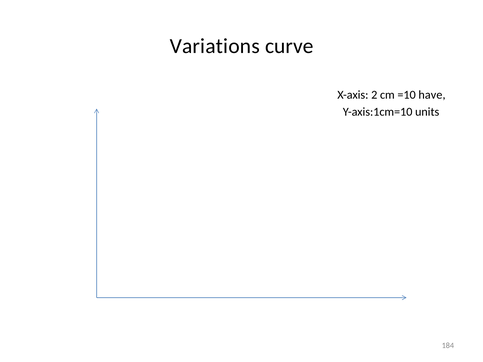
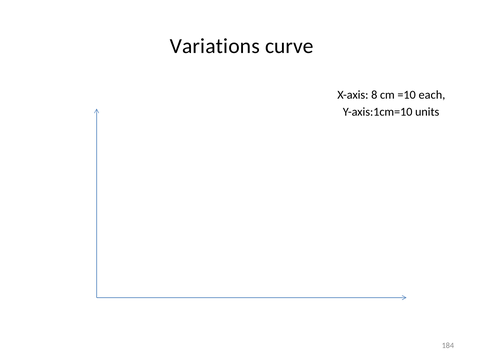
2: 2 -> 8 (374, 95)
have: have -> each (432, 95)
